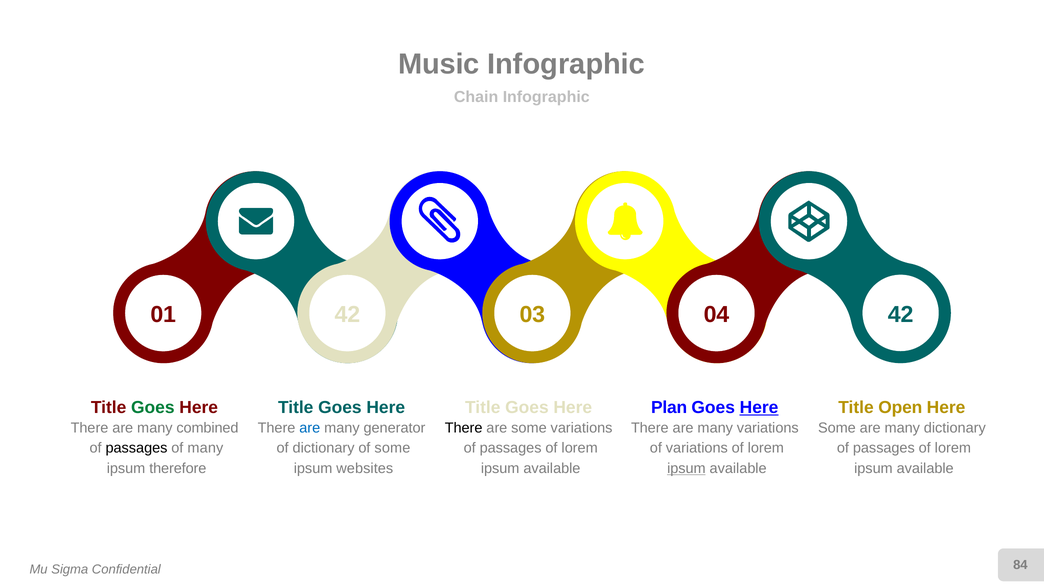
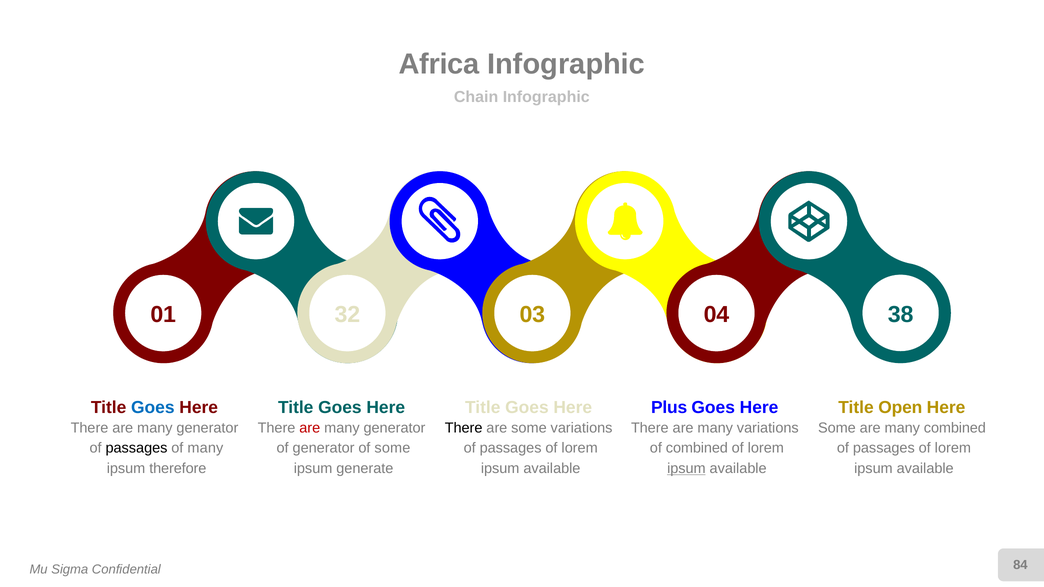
Music: Music -> Africa (439, 64)
01 42: 42 -> 32 (347, 315)
04 42: 42 -> 38 (901, 315)
Goes colour: green -> blue (153, 408)
Plan: Plan -> Plus (669, 408)
Here underline: present -> none (759, 408)
combined: combined -> generator (207, 428)
are colour: blue -> red (310, 428)
many dictionary: dictionary -> combined (955, 428)
of dictionary: dictionary -> generator (324, 448)
of variations: variations -> combined (697, 448)
websites: websites -> generate (365, 469)
